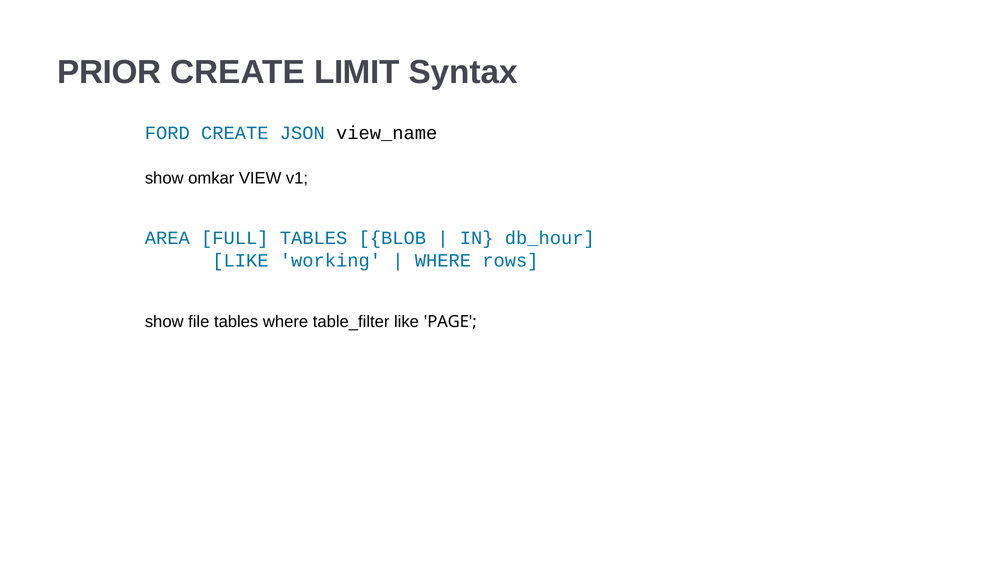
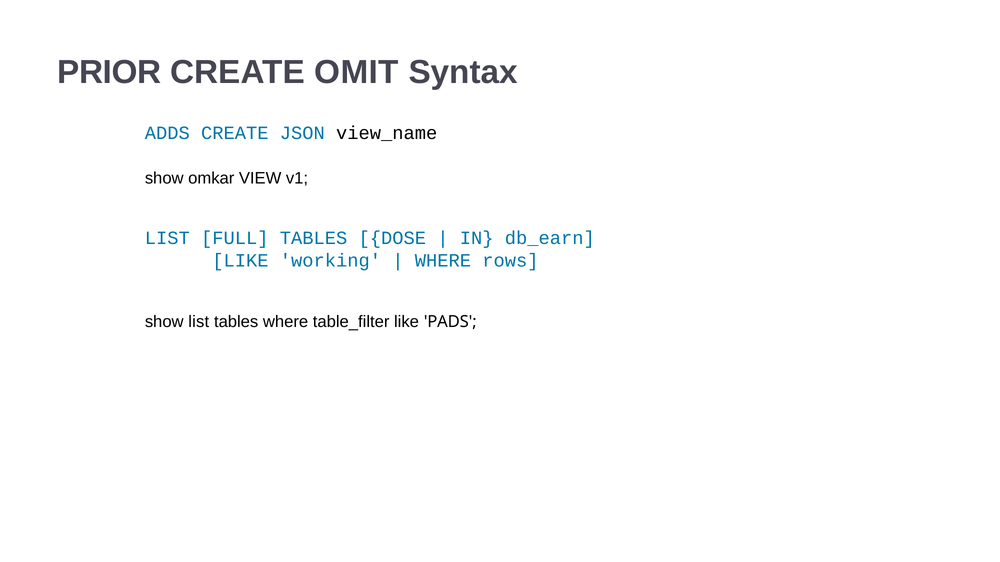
LIMIT: LIMIT -> OMIT (356, 72)
FORD: FORD -> ADDS (167, 133)
AREA: AREA -> LIST (167, 238)
BLOB: BLOB -> DOSE (392, 238)
db_hour: db_hour -> db_earn (550, 238)
show file: file -> list (199, 322)
PAGE: PAGE -> PADS (450, 322)
